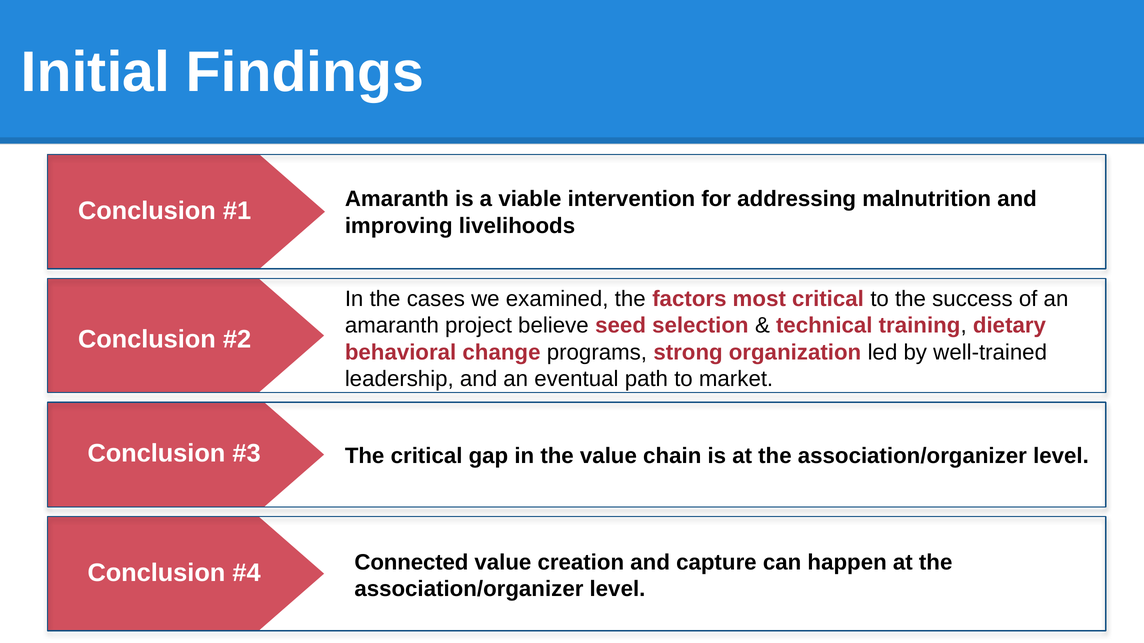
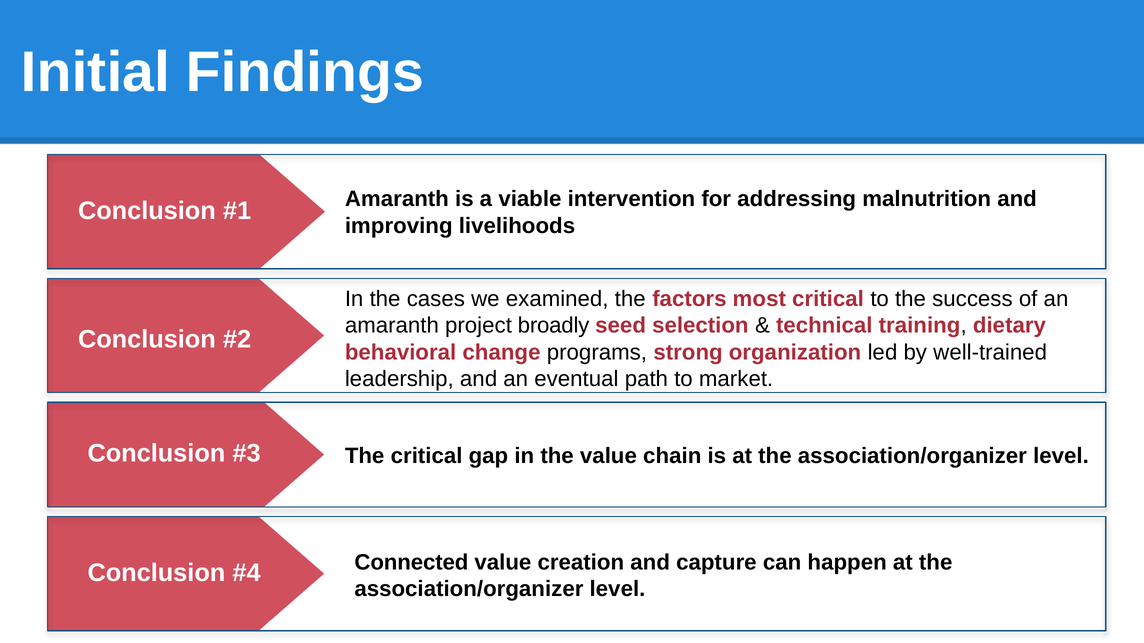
believe: believe -> broadly (554, 326)
